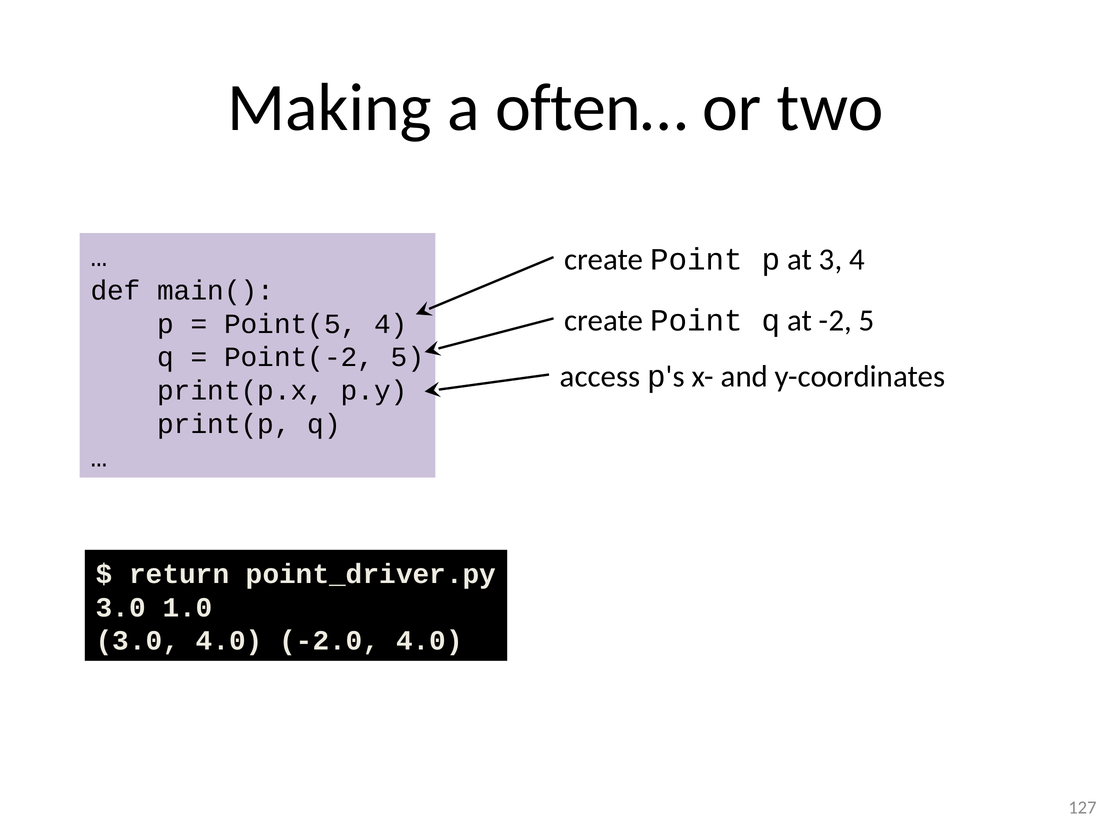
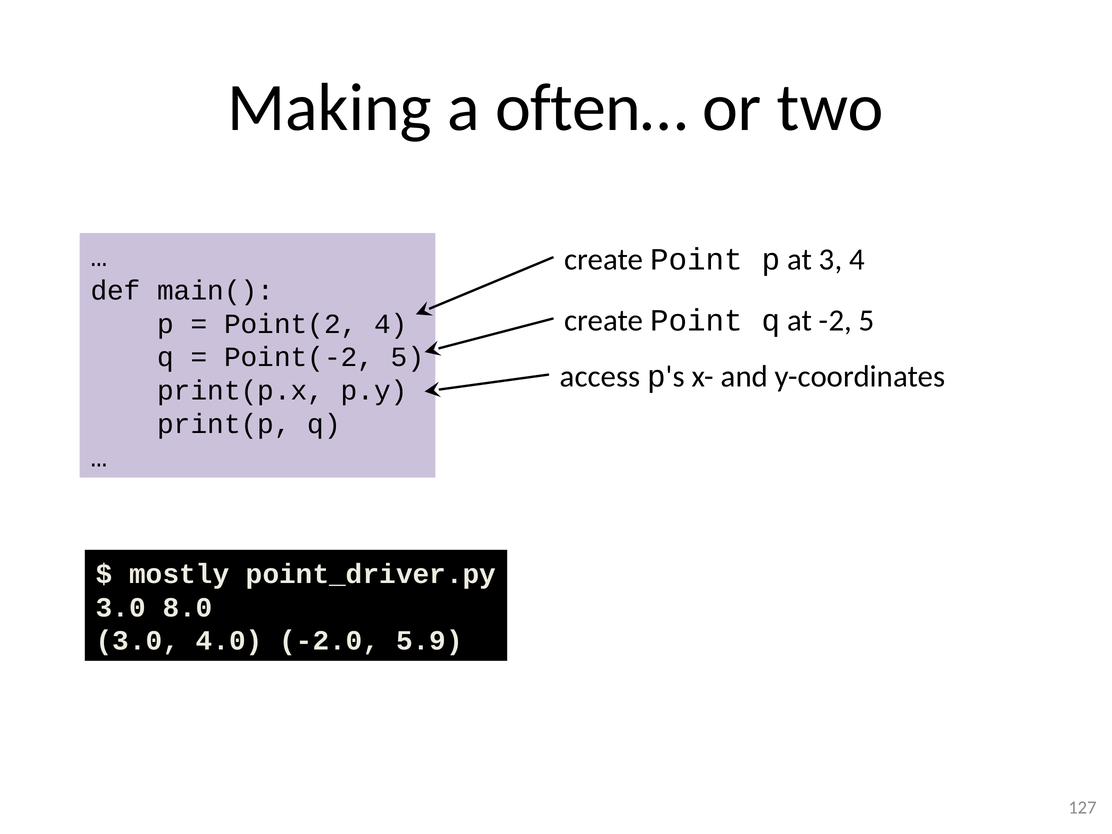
Point(5: Point(5 -> Point(2 (291, 324)
return: return -> mostly (179, 574)
1.0: 1.0 -> 8.0 (188, 607)
-2.0 4.0: 4.0 -> 5.9 (429, 641)
